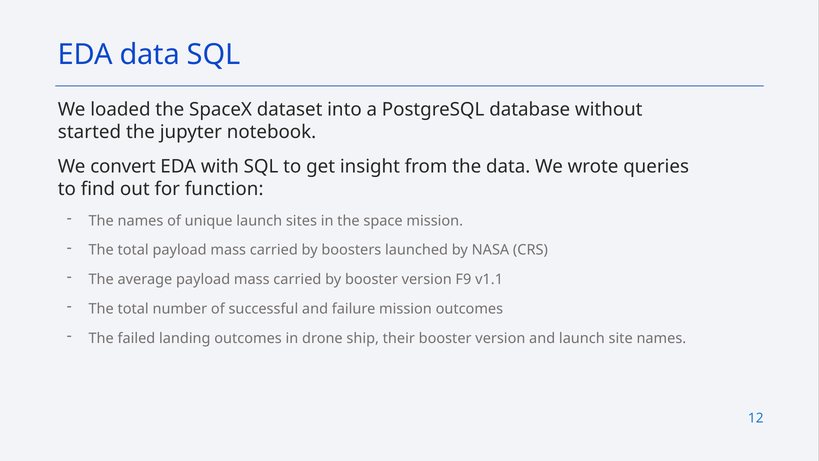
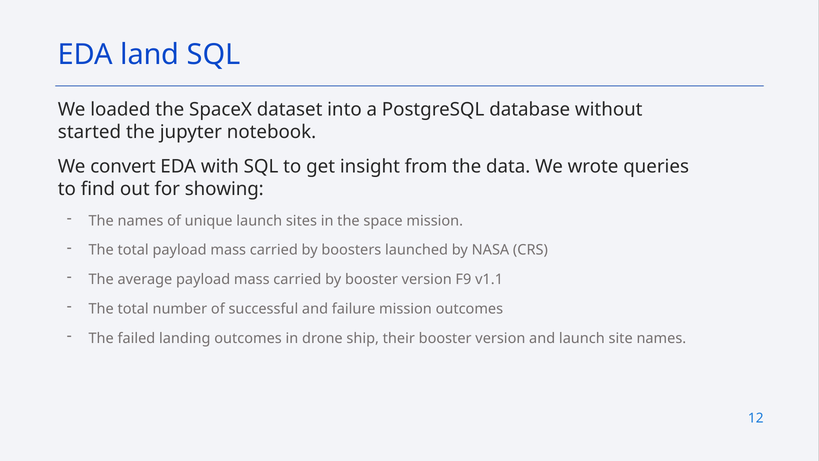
EDA data: data -> land (150, 55)
function: function -> showing (224, 189)
